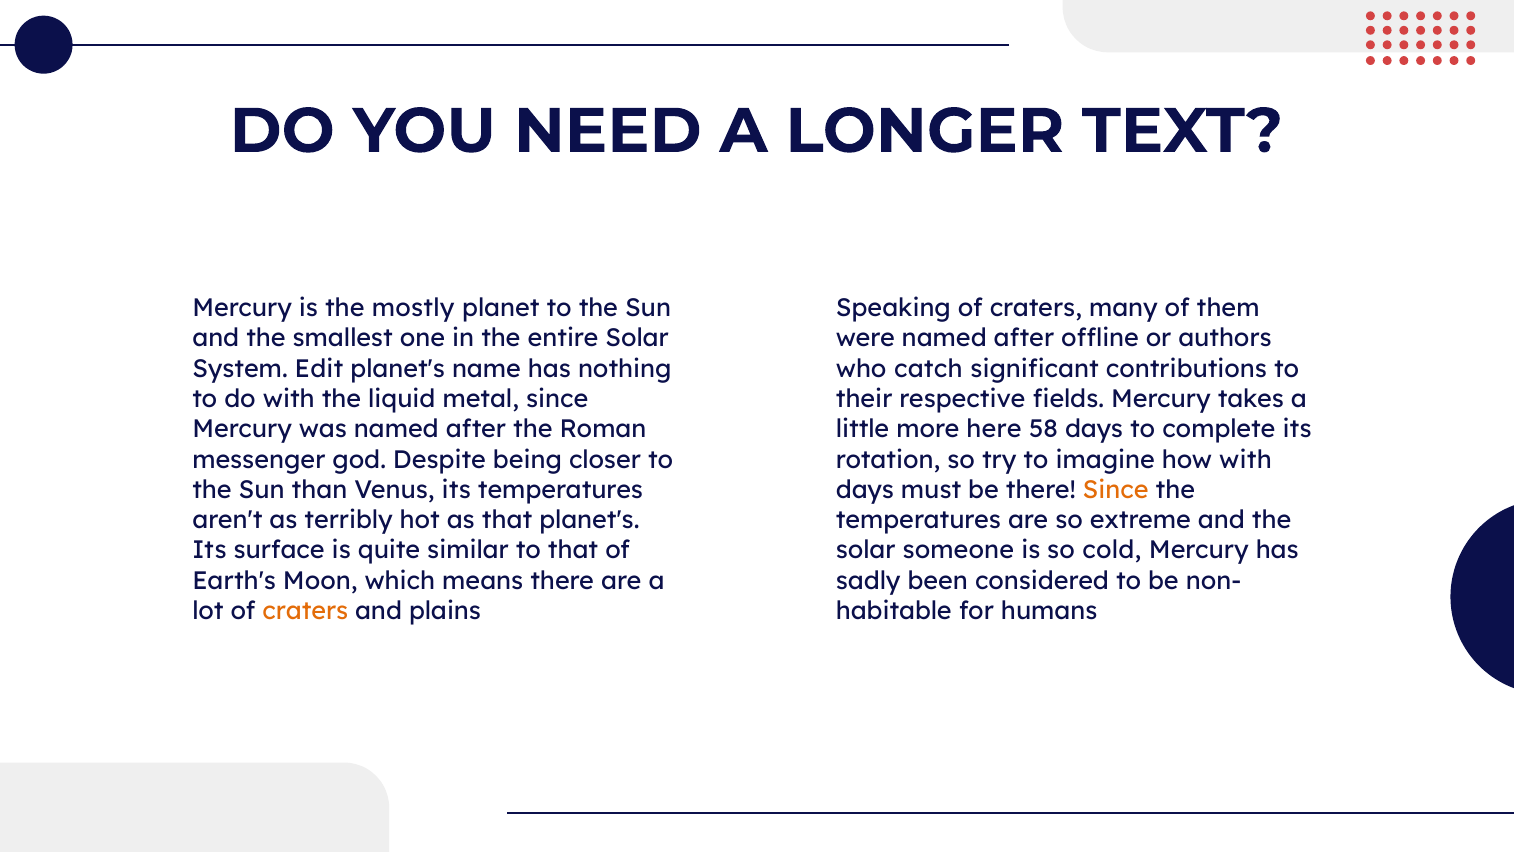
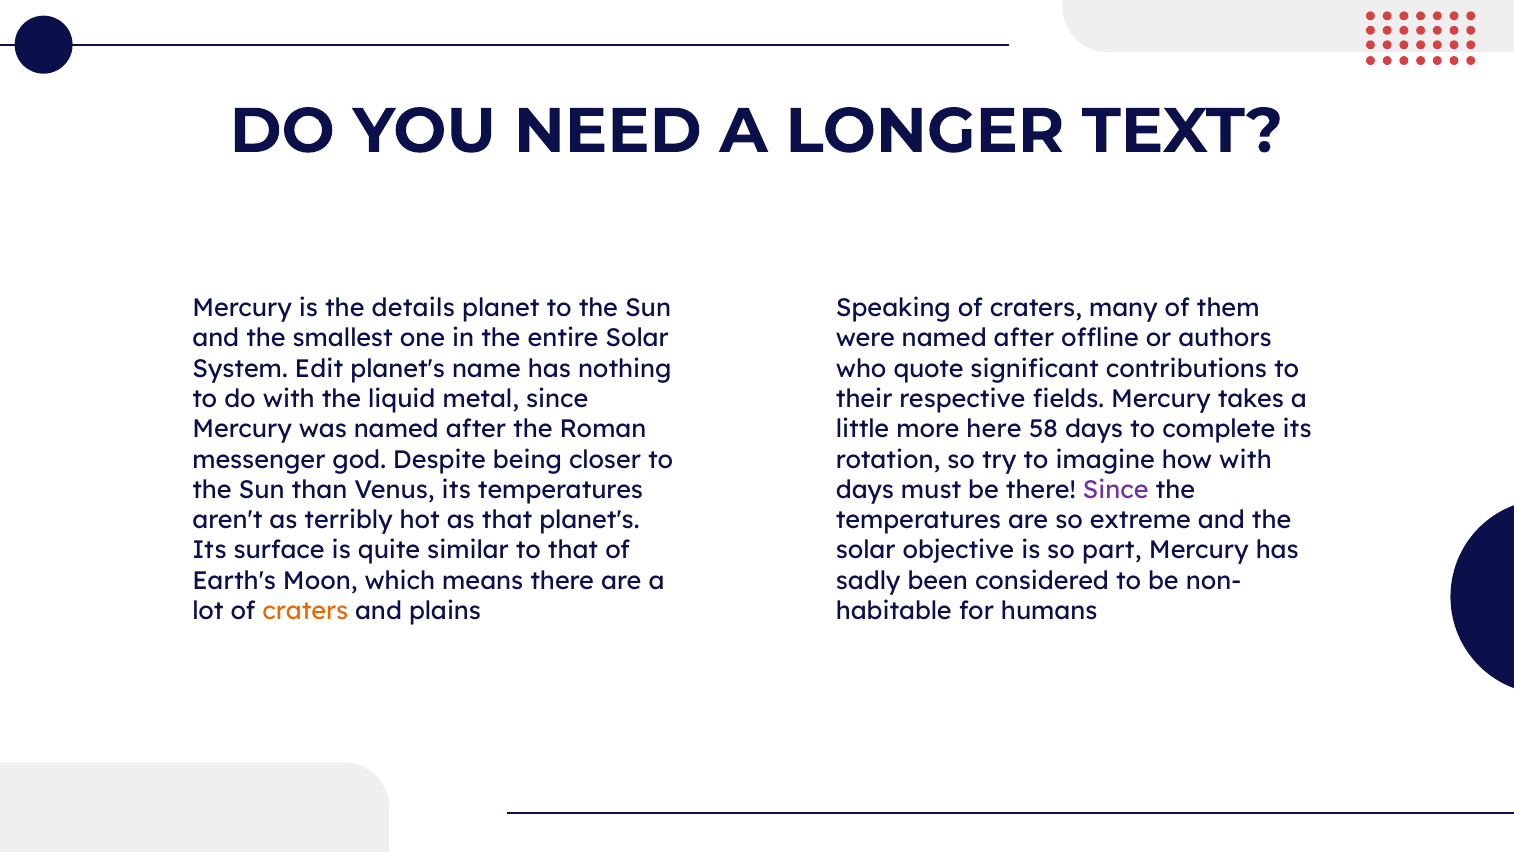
mostly: mostly -> details (413, 308)
catch: catch -> quote (929, 369)
Since colour: orange -> purple (1116, 490)
someone: someone -> objective (958, 550)
cold: cold -> part (1112, 550)
